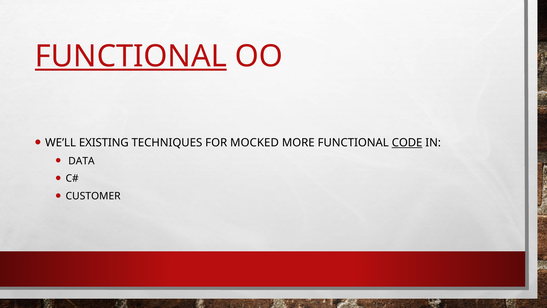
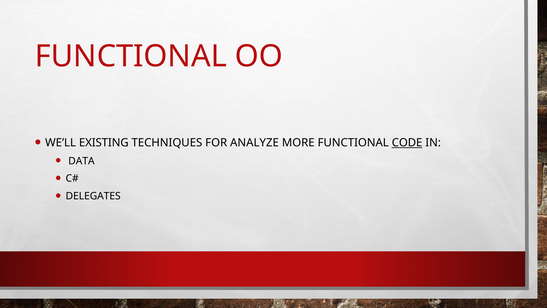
FUNCTIONAL underline: present -> none (131, 56)
MOCKED: MOCKED -> ANALYZE (255, 143)
CUSTOMER: CUSTOMER -> DELEGATES (93, 196)
